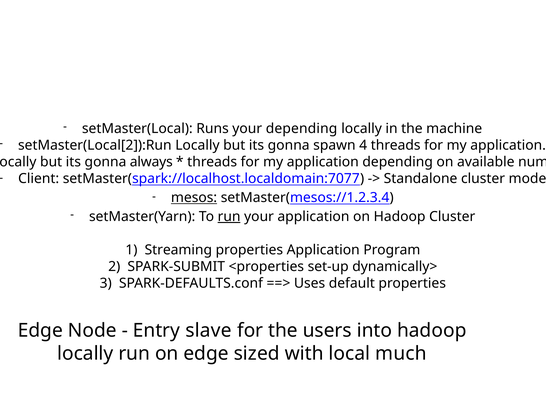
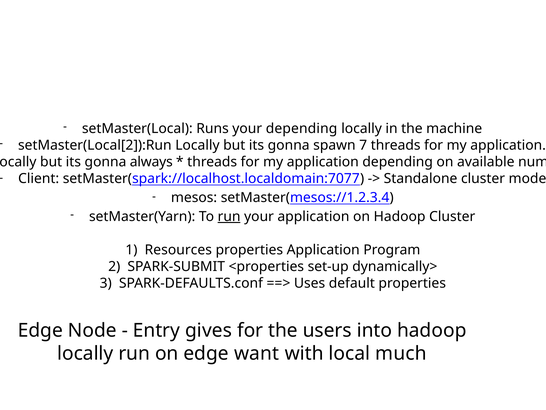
4: 4 -> 7 (363, 145)
mesos underline: present -> none (194, 197)
Streaming: Streaming -> Resources (178, 250)
slave: slave -> gives (209, 330)
sized: sized -> want (257, 353)
